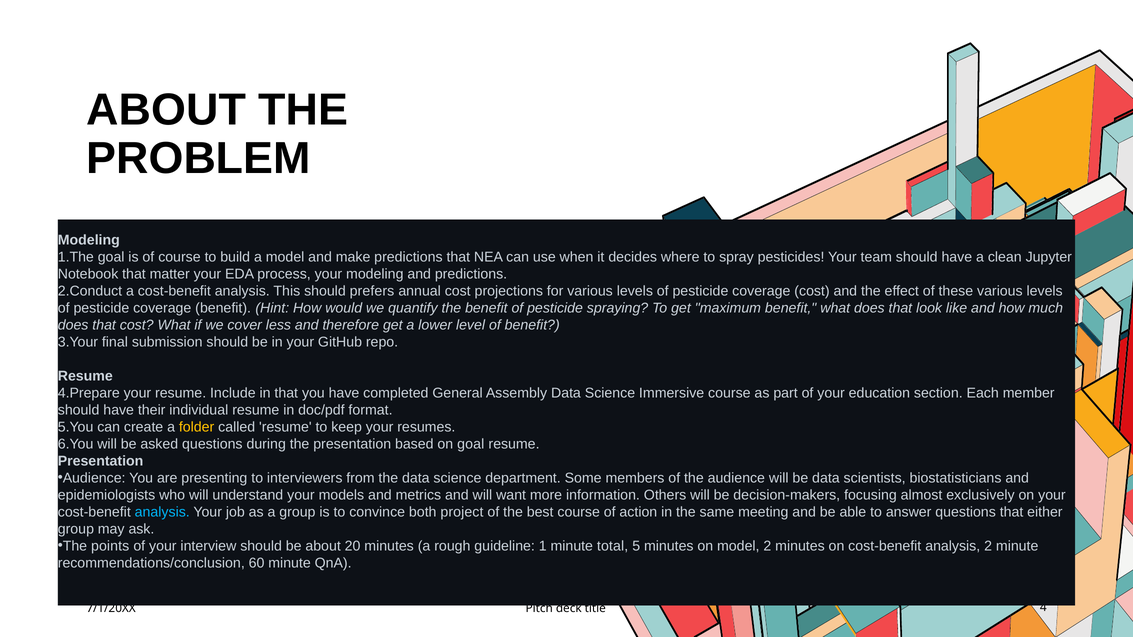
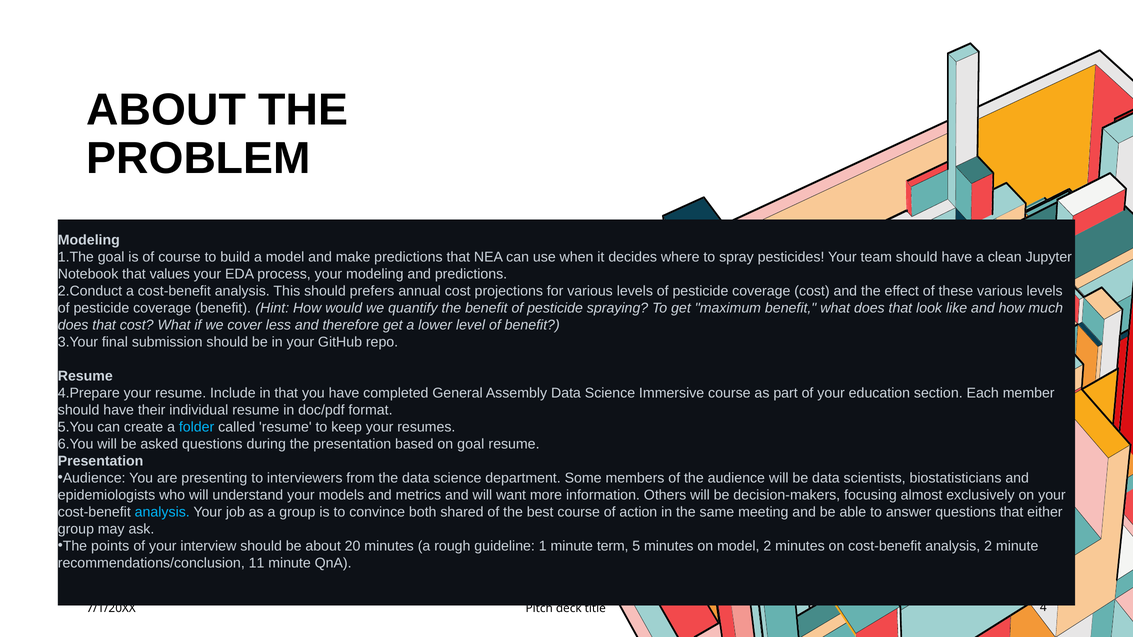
matter: matter -> values (170, 274)
folder colour: yellow -> light blue (197, 427)
project: project -> shared (462, 512)
total: total -> term (613, 546)
60: 60 -> 11 (257, 563)
